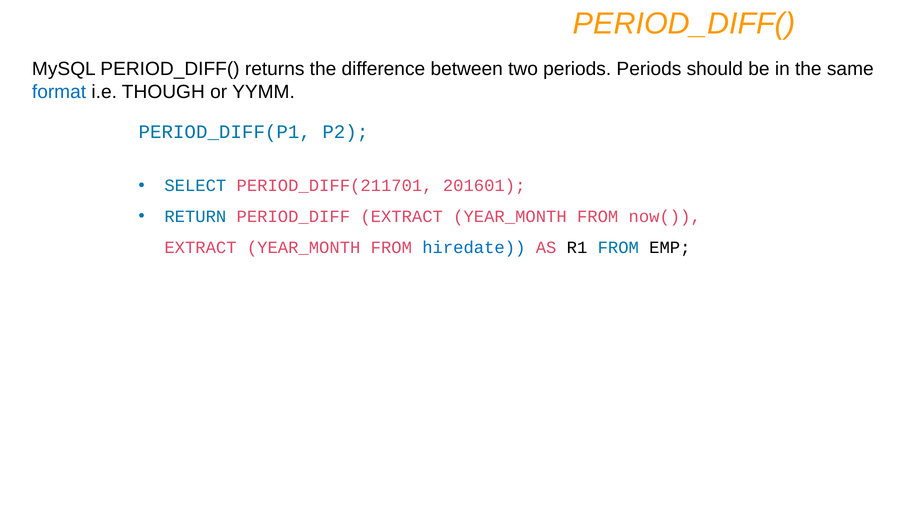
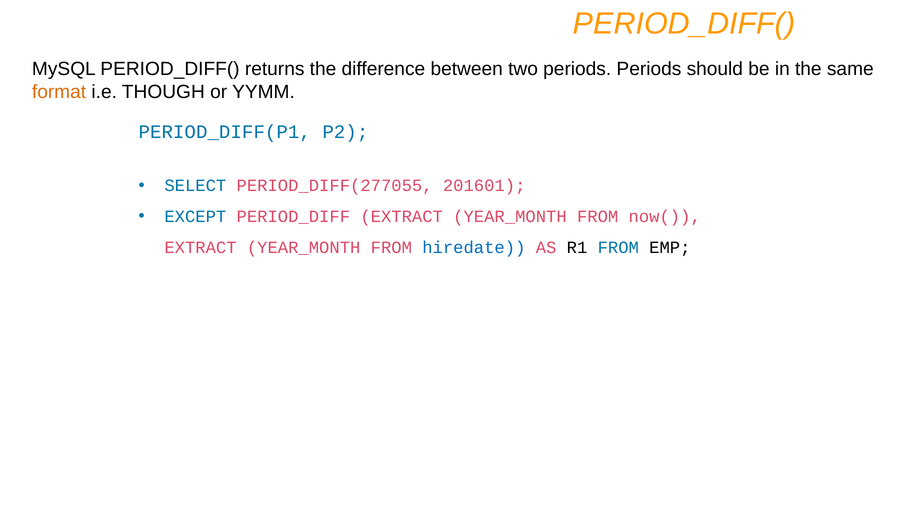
format colour: blue -> orange (59, 92)
PERIOD_DIFF(211701: PERIOD_DIFF(211701 -> PERIOD_DIFF(277055 (335, 186)
RETURN: RETURN -> EXCEPT (195, 217)
